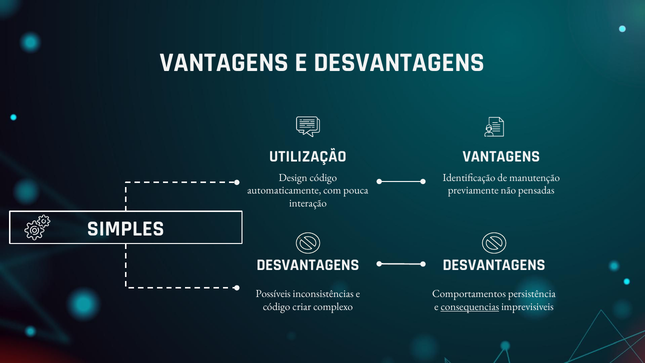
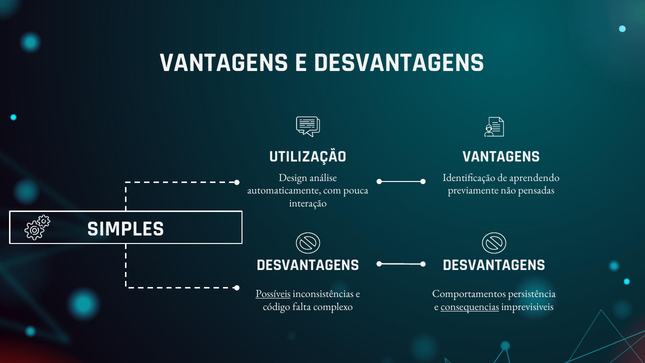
Design código: código -> análise (323, 177)
manutenção: manutenção -> aprendendo (534, 177)
Possíveis underline: none -> present (273, 293)
criar: criar -> falta (302, 306)
